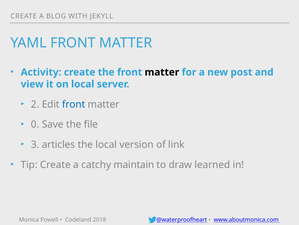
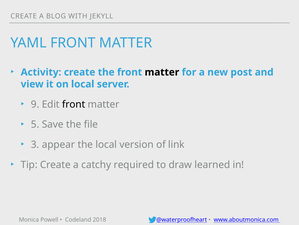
2: 2 -> 9 (35, 104)
front colour: blue -> black (74, 104)
0: 0 -> 5 (35, 124)
articles: articles -> appear (58, 144)
maintain: maintain -> required (134, 164)
